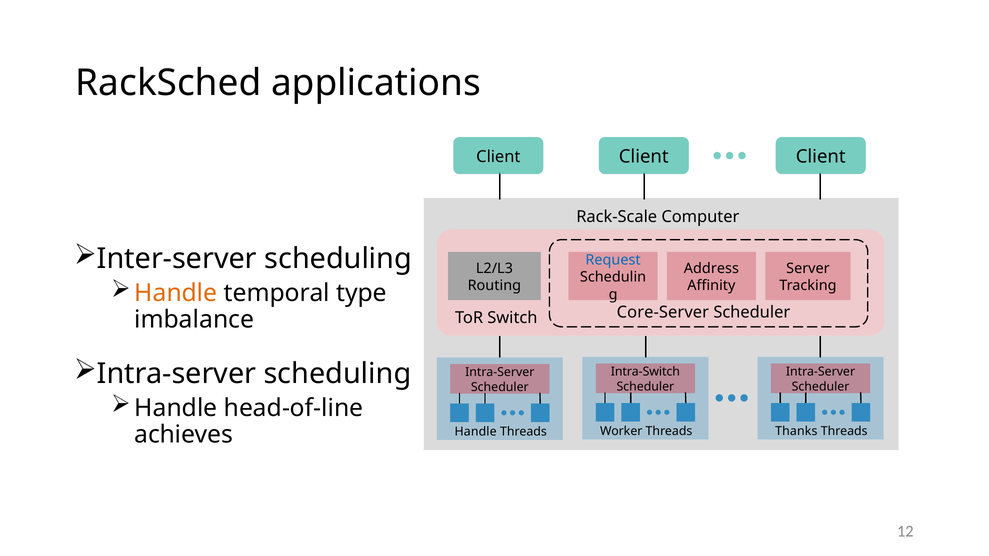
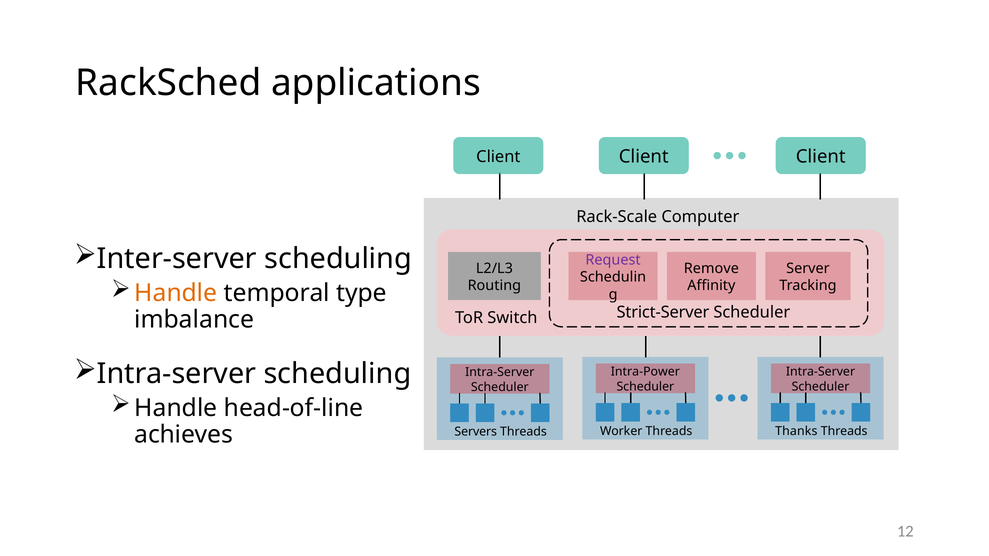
Request colour: blue -> purple (613, 260)
Address: Address -> Remove (711, 269)
Core-Server: Core-Server -> Strict-Server (663, 313)
Intra-Switch: Intra-Switch -> Intra-Power (645, 372)
Handle: Handle -> Servers (476, 432)
